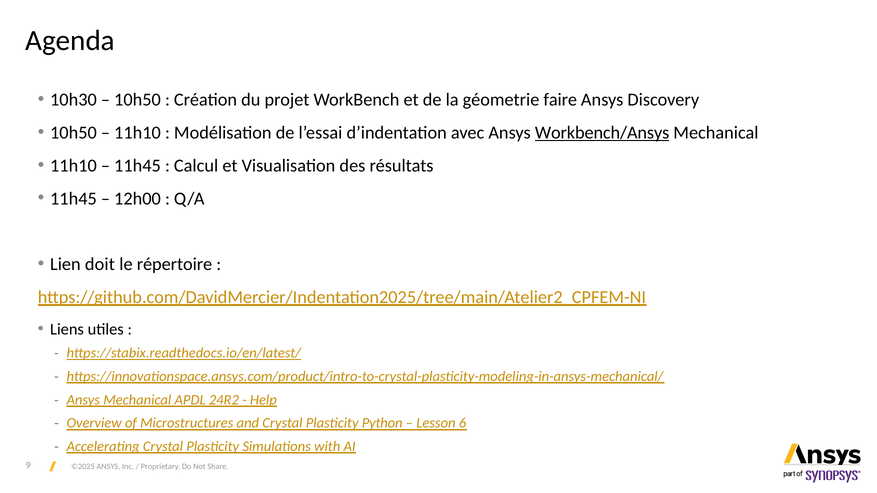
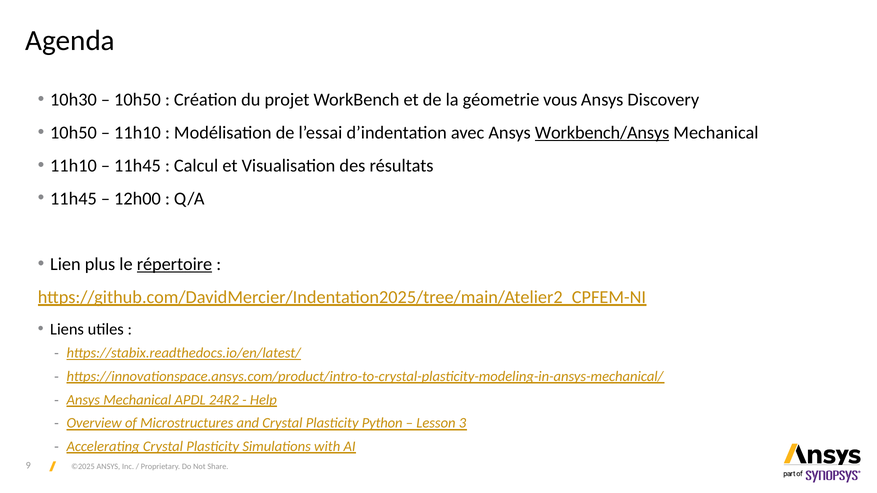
faire: faire -> vous (560, 100)
doit: doit -> plus (100, 264)
répertoire underline: none -> present (174, 264)
6: 6 -> 3 (463, 423)
